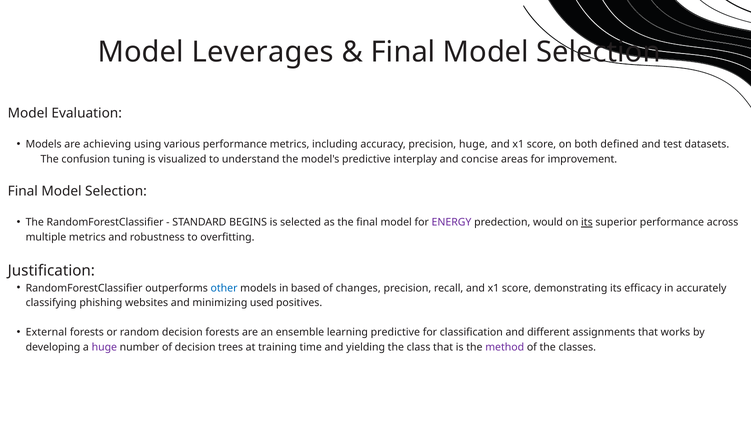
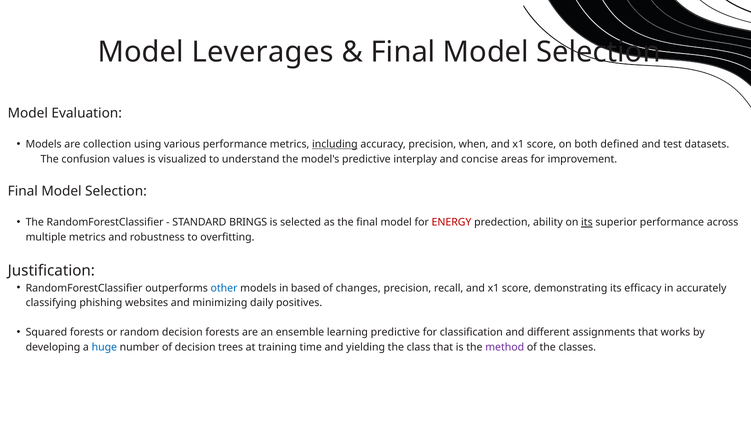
achieving: achieving -> collection (107, 144)
including underline: none -> present (335, 144)
precision huge: huge -> when (474, 144)
tuning: tuning -> values (129, 159)
BEGINS: BEGINS -> BRINGS (248, 222)
ENERGY colour: purple -> red (452, 222)
would: would -> ability (548, 222)
used: used -> daily (262, 302)
External: External -> Squared (46, 332)
huge colour: purple -> blue (104, 347)
